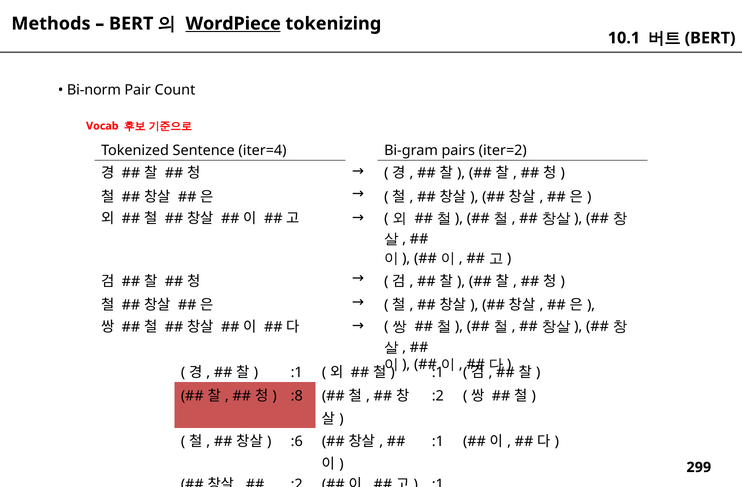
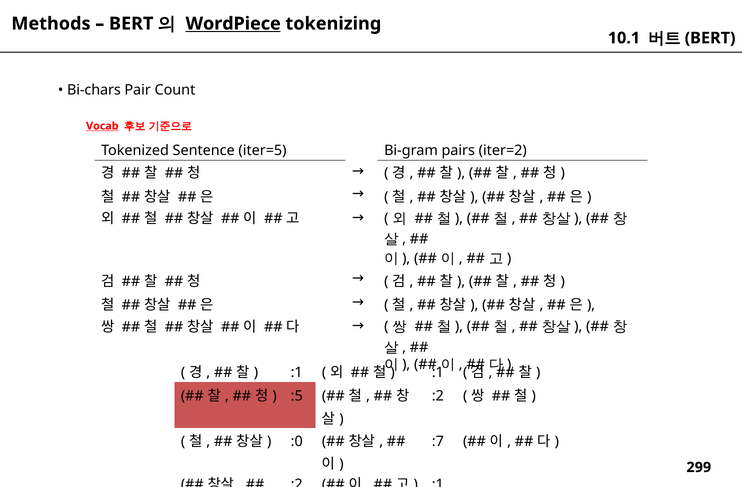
Bi-norm: Bi-norm -> Bi-chars (94, 90)
Vocab underline: none -> present (102, 126)
iter=4: iter=4 -> iter=5 (263, 150)
:8: :8 -> :5 (297, 396)
:6: :6 -> :0 (297, 442)
:1: :1 -> :7 (438, 442)
